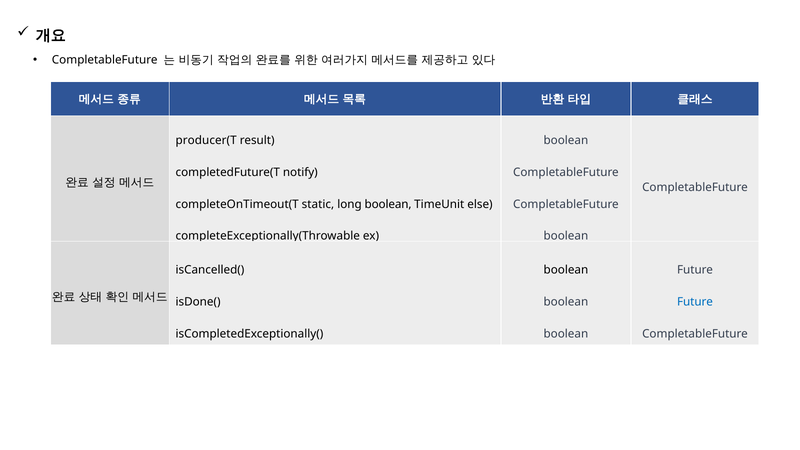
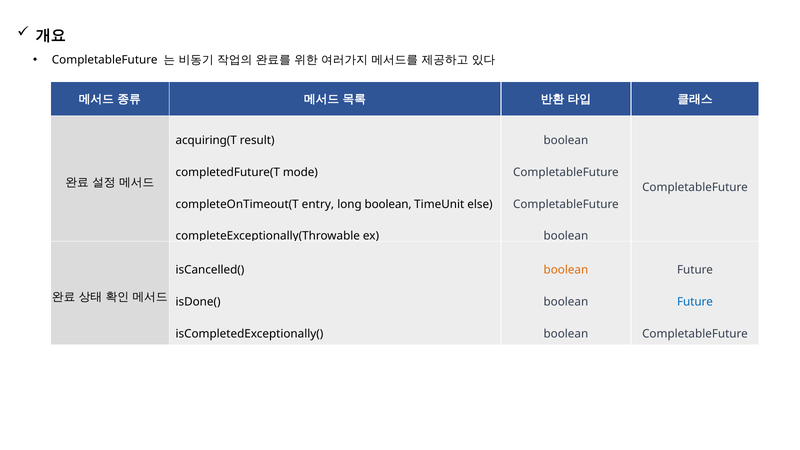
producer(T: producer(T -> acquiring(T (206, 141)
notify: notify -> mode (300, 172)
static: static -> entry (318, 204)
boolean colour: black -> orange (566, 270)
